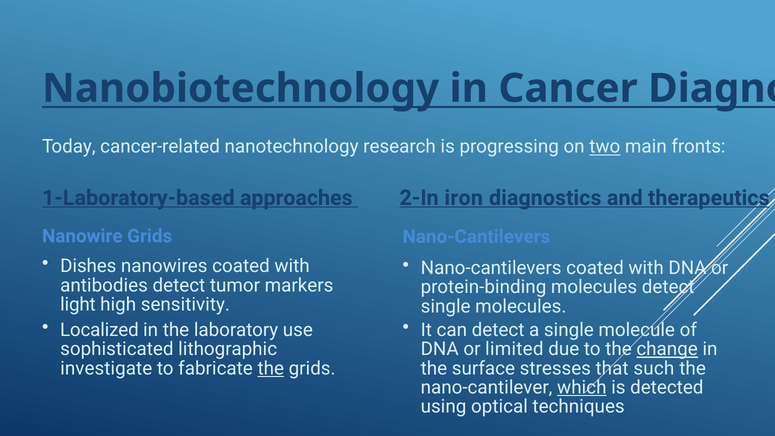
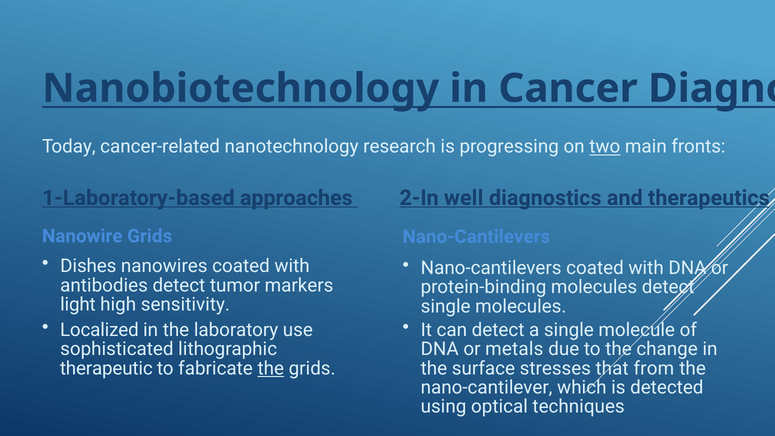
iron: iron -> well (464, 198)
limited: limited -> metals (514, 349)
change underline: present -> none (667, 349)
investigate: investigate -> therapeutic (106, 368)
such: such -> from (654, 368)
which underline: present -> none (582, 387)
